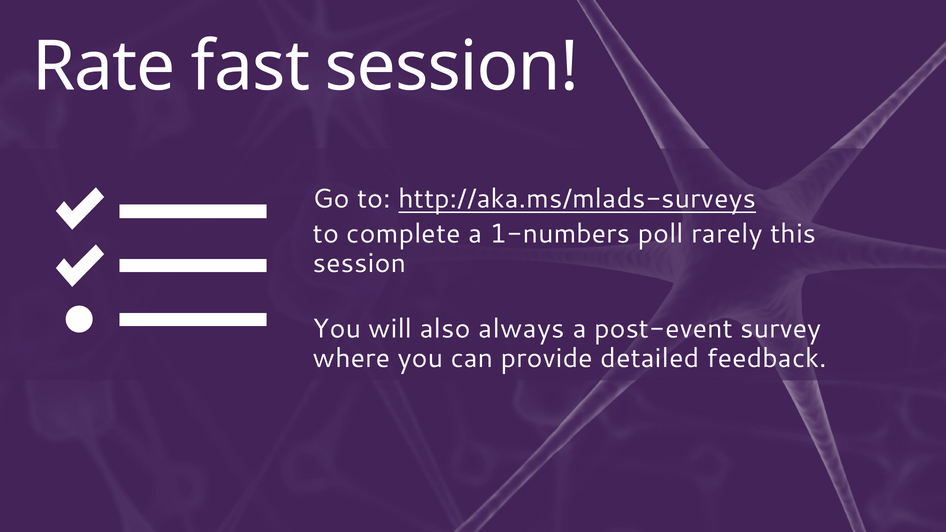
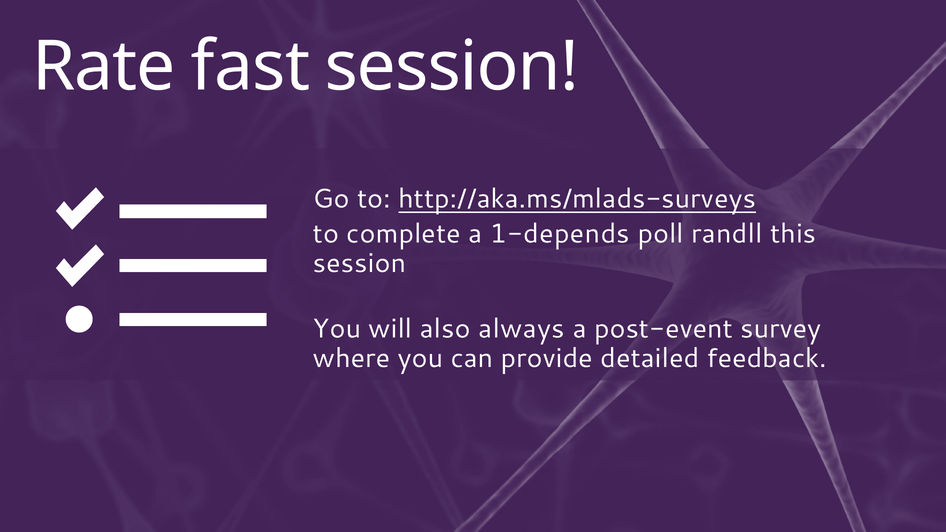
1-numbers: 1-numbers -> 1-depends (560, 234)
rarely: rarely -> randll (727, 234)
